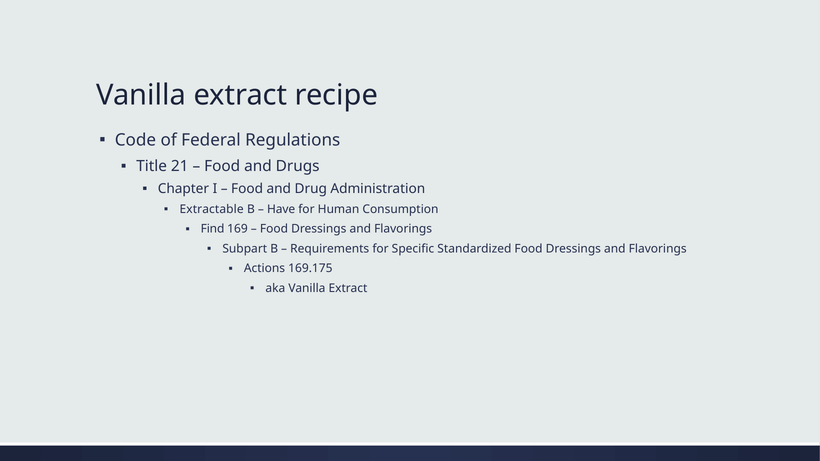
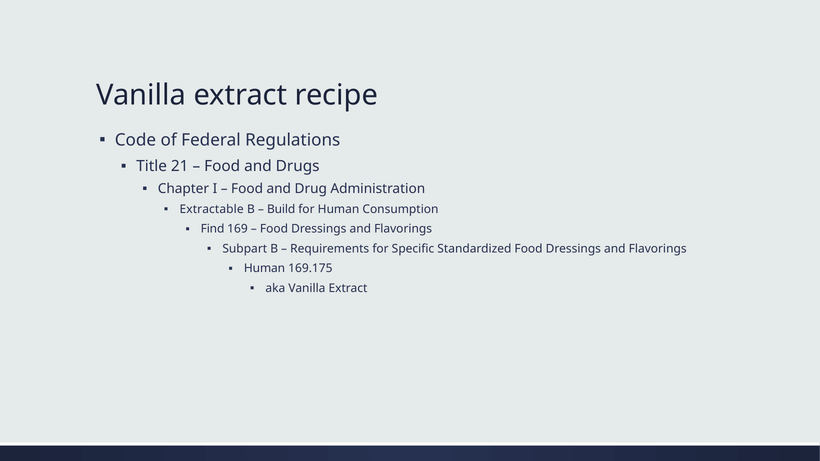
Have: Have -> Build (281, 209)
Actions: Actions -> Human (265, 269)
